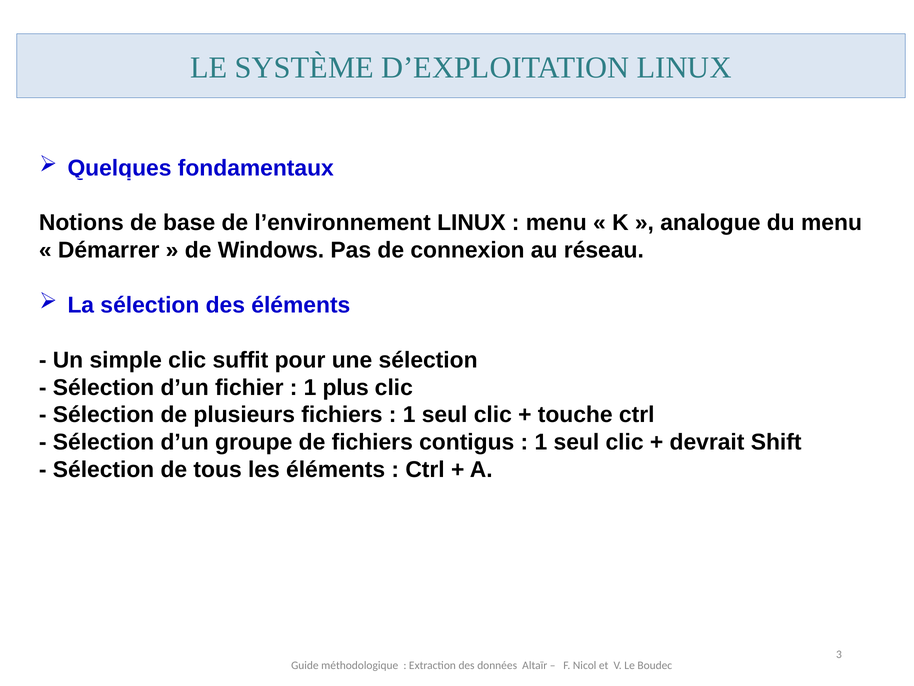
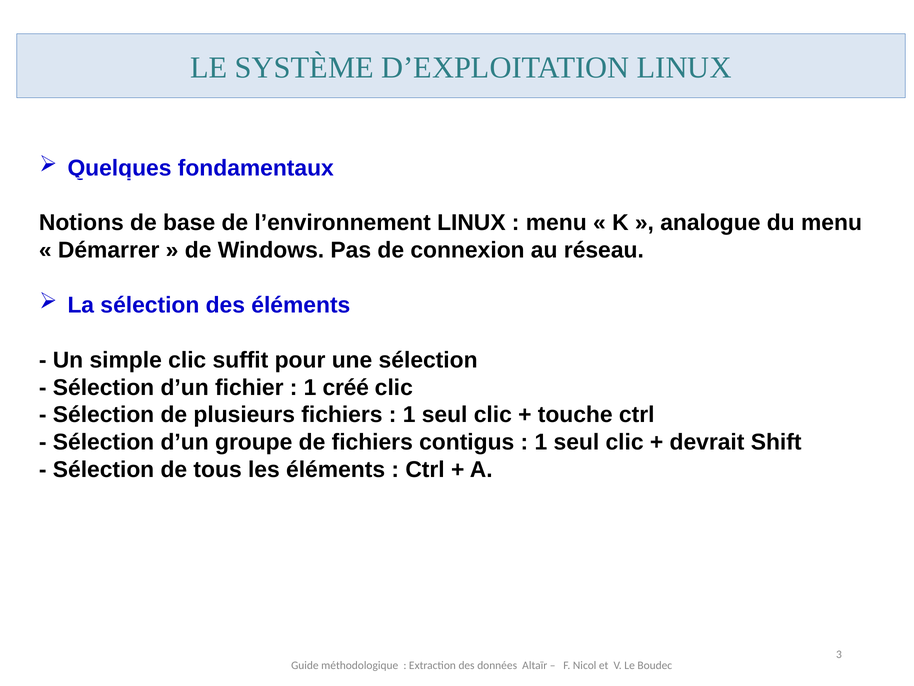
plus: plus -> créé (346, 387)
